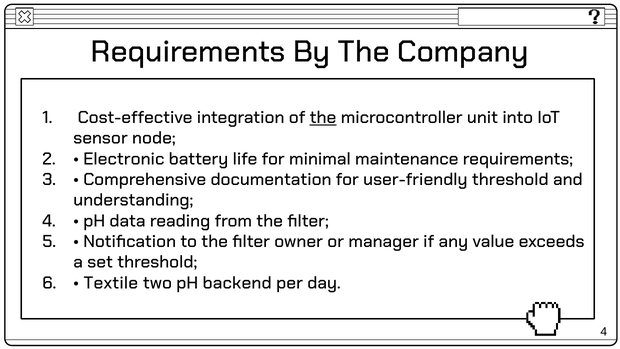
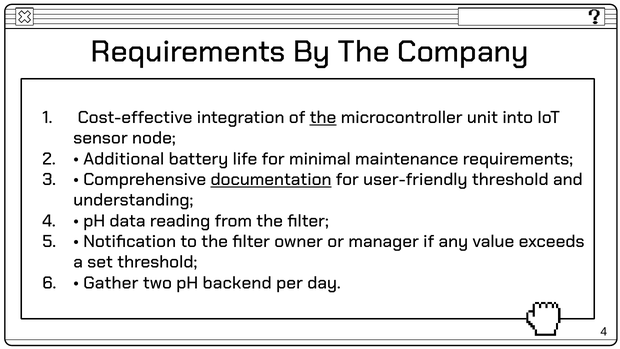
Electronic: Electronic -> Additional (124, 159)
documentation underline: none -> present (271, 179)
Textile: Textile -> Gather (111, 283)
